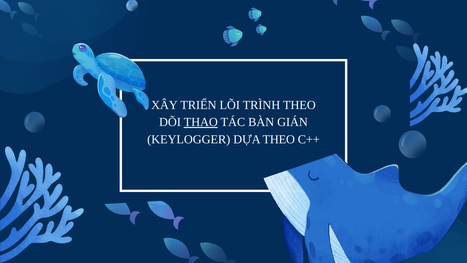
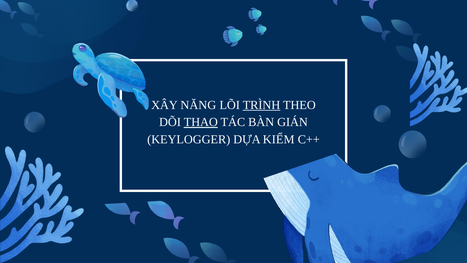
TRIỂN: TRIỂN -> NĂNG (198, 105)
TRÌNH underline: none -> present (261, 105)
DỰA THEO: THEO -> KIỂM (279, 139)
